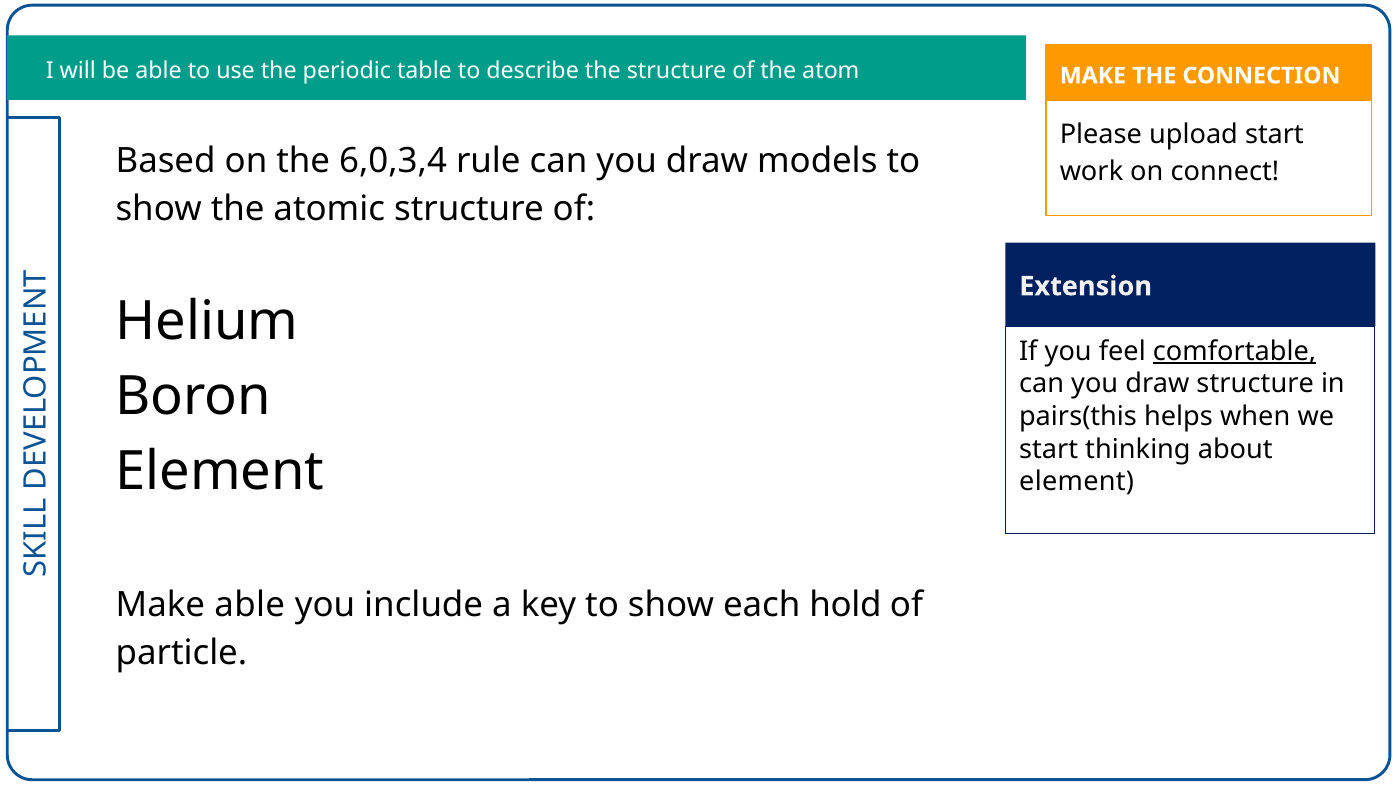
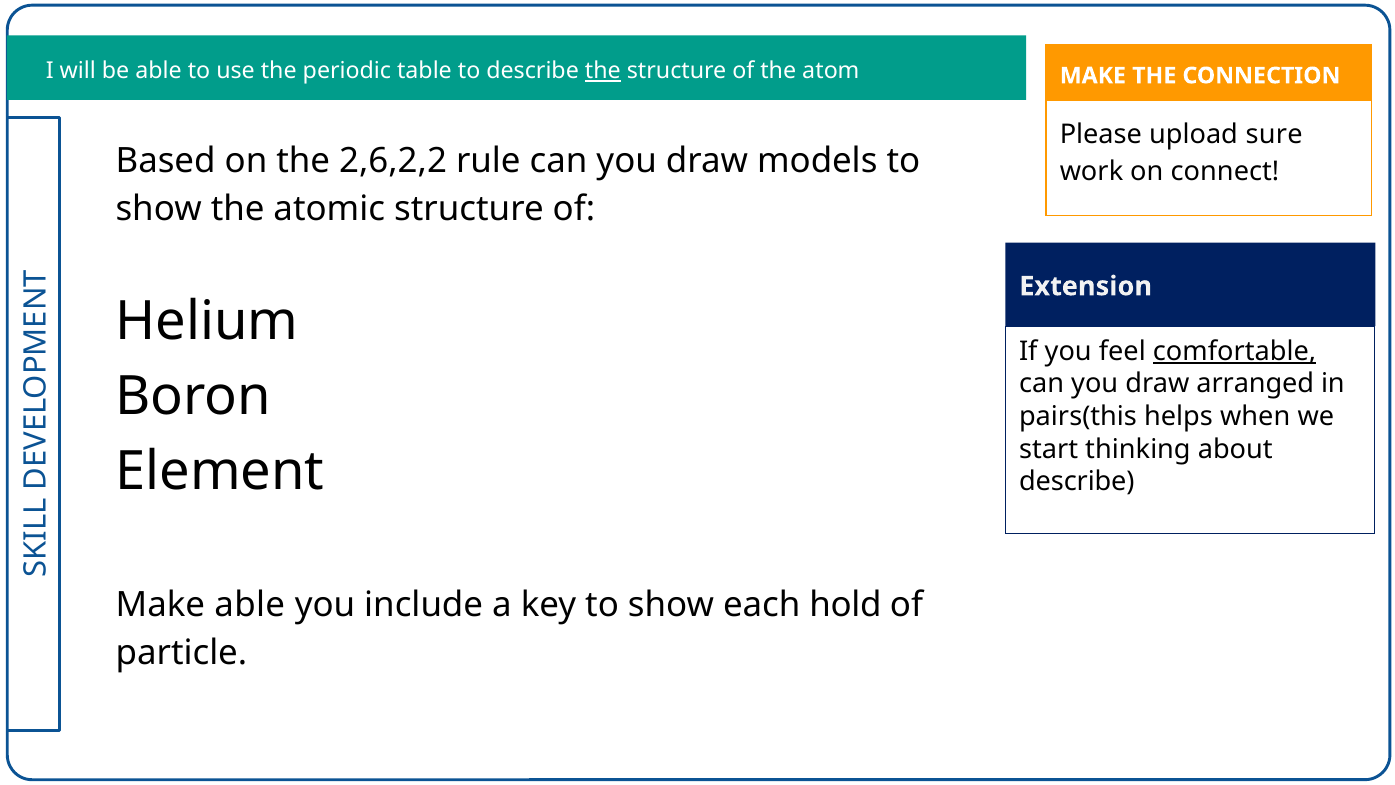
the underline: none -> present (603, 71)
upload start: start -> sure (1274, 134)
6,0,3,4: 6,0,3,4 -> 2,6,2,2 (393, 161)
draw structure: structure -> arranged (1255, 384)
element: element -> describe (1077, 481)
